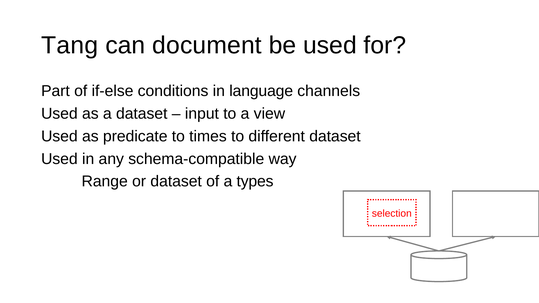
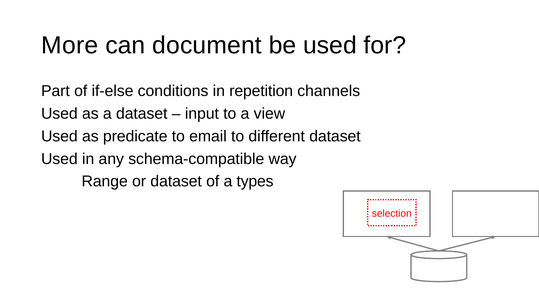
Tang: Tang -> More (70, 45)
language: language -> repetition (261, 91)
times: times -> email (208, 136)
